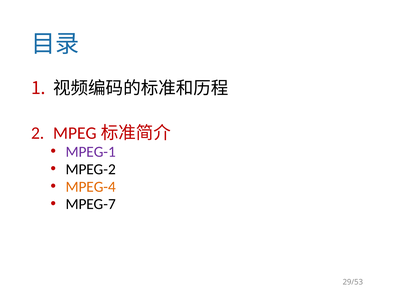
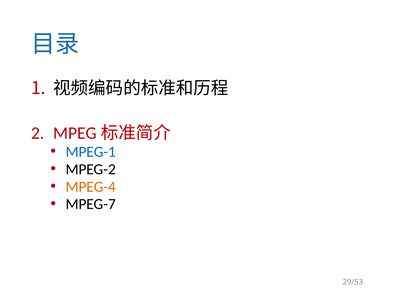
MPEG-1 colour: purple -> blue (91, 151)
